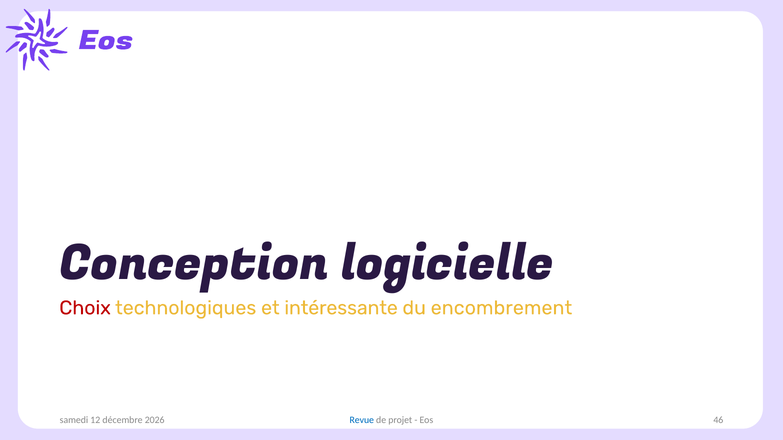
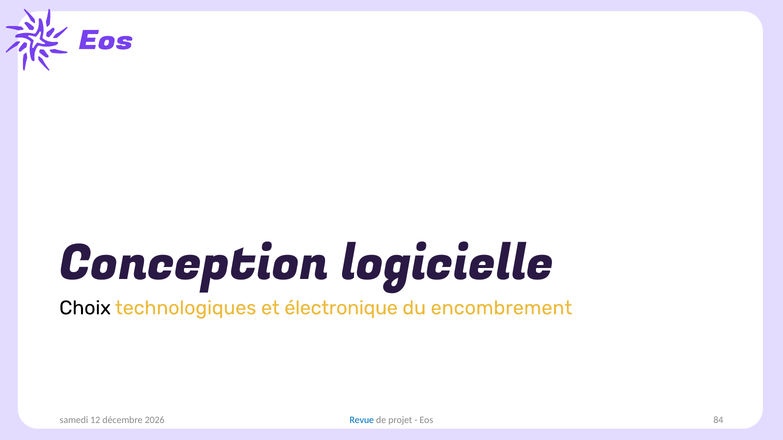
Choix colour: red -> black (85, 308)
intéressante: intéressante -> électronique (341, 308)
46: 46 -> 84 (718, 421)
